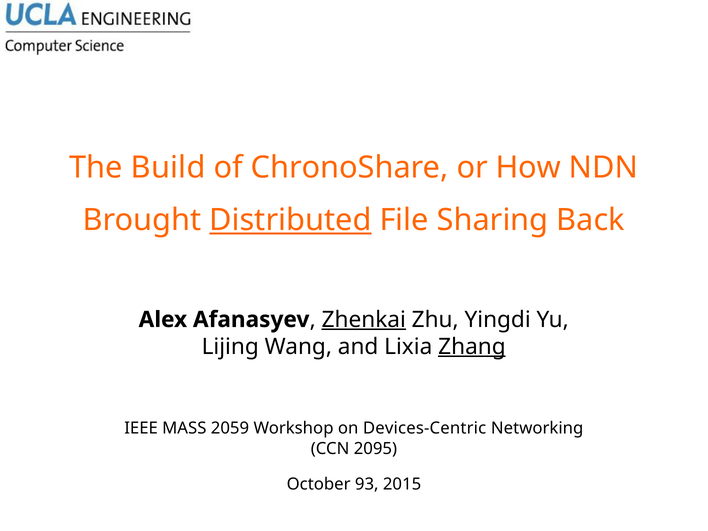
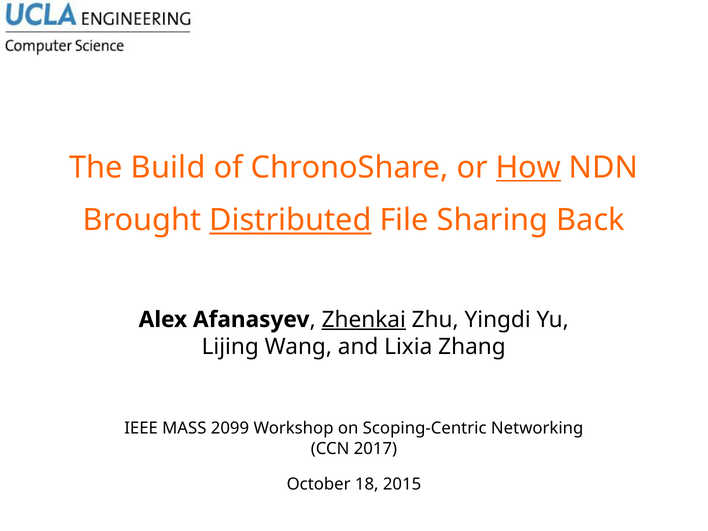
How underline: none -> present (528, 167)
Zhang underline: present -> none (472, 347)
2059: 2059 -> 2099 (230, 428)
Devices-Centric: Devices-Centric -> Scoping-Centric (425, 428)
2095: 2095 -> 2017 (375, 449)
93: 93 -> 18 (367, 484)
